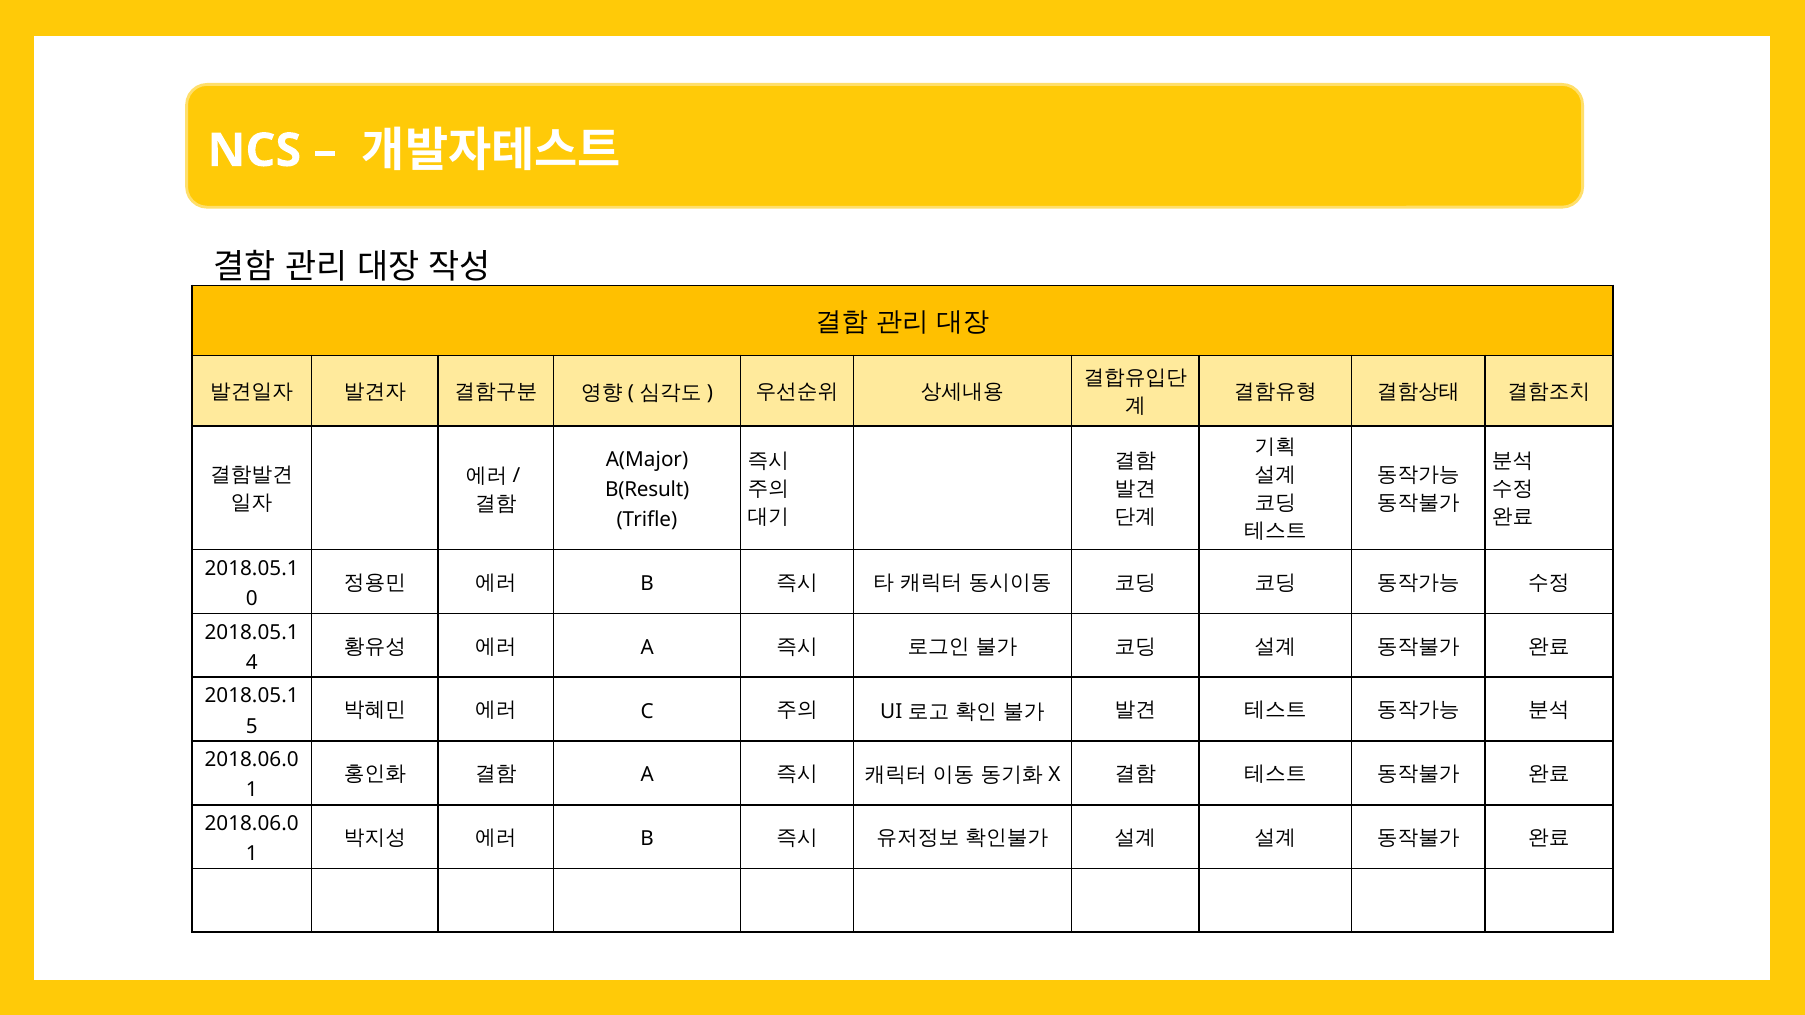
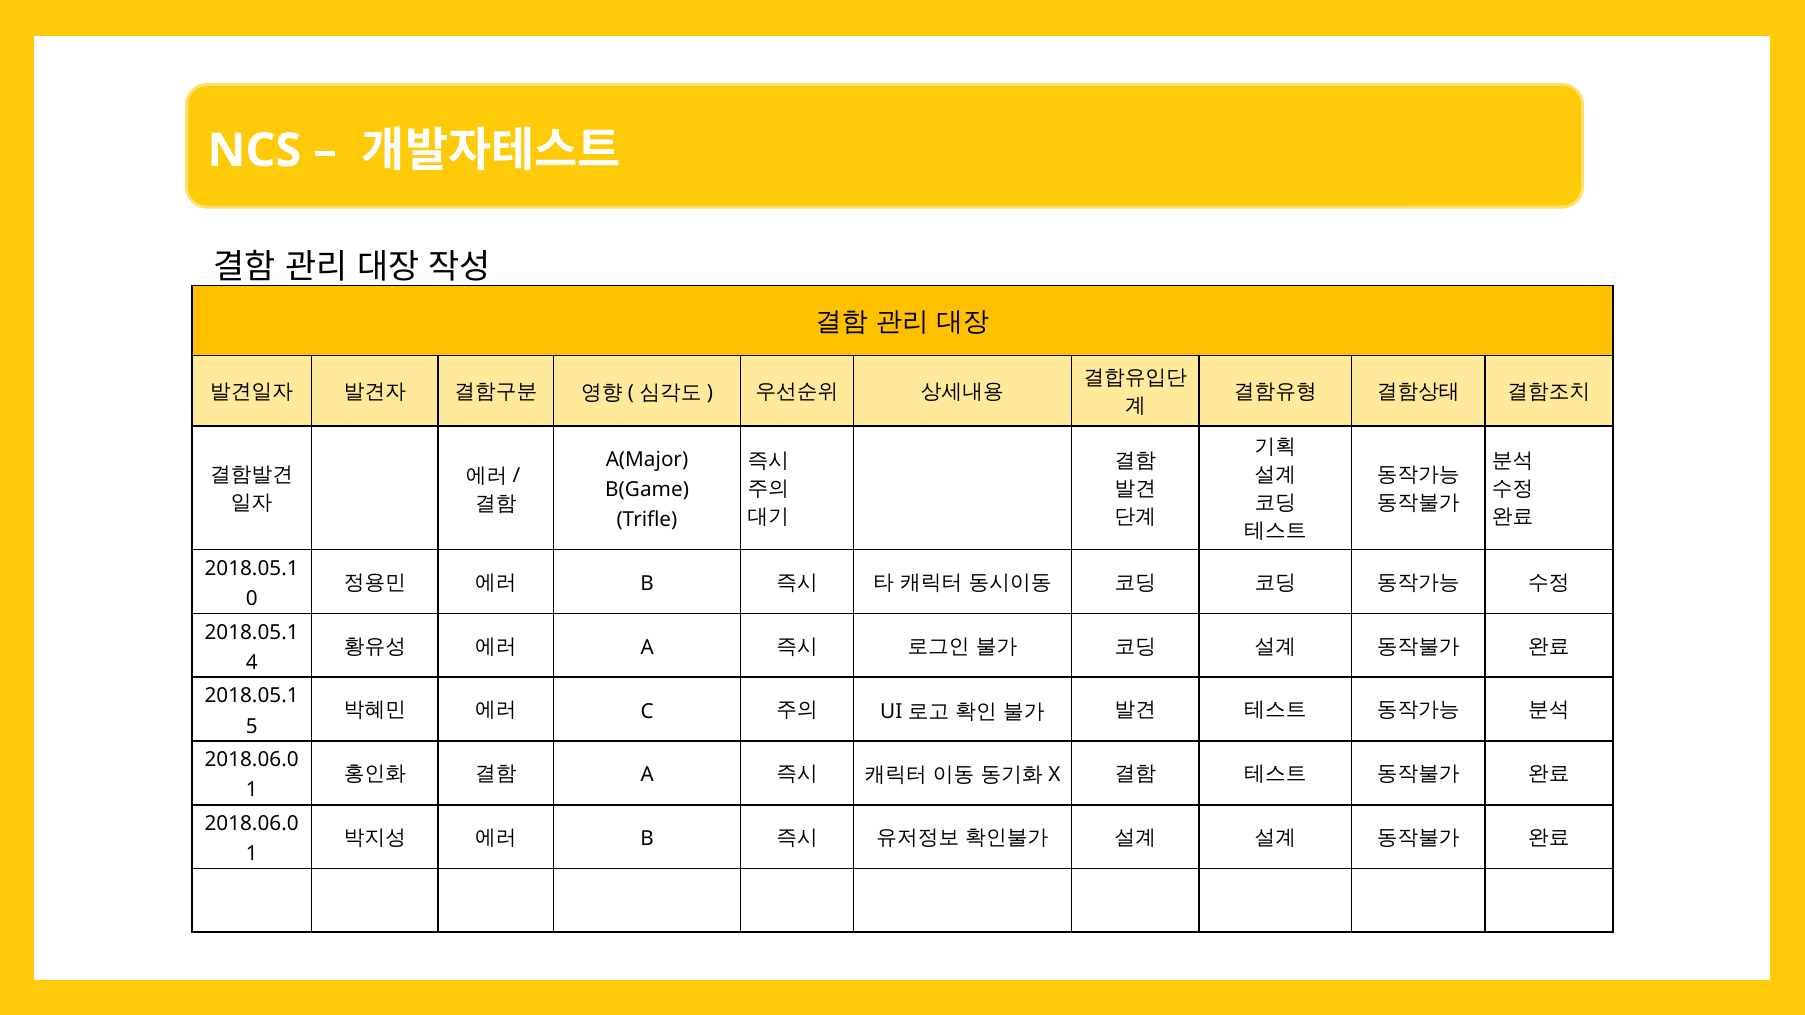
B(Result: B(Result -> B(Game (647, 490)
